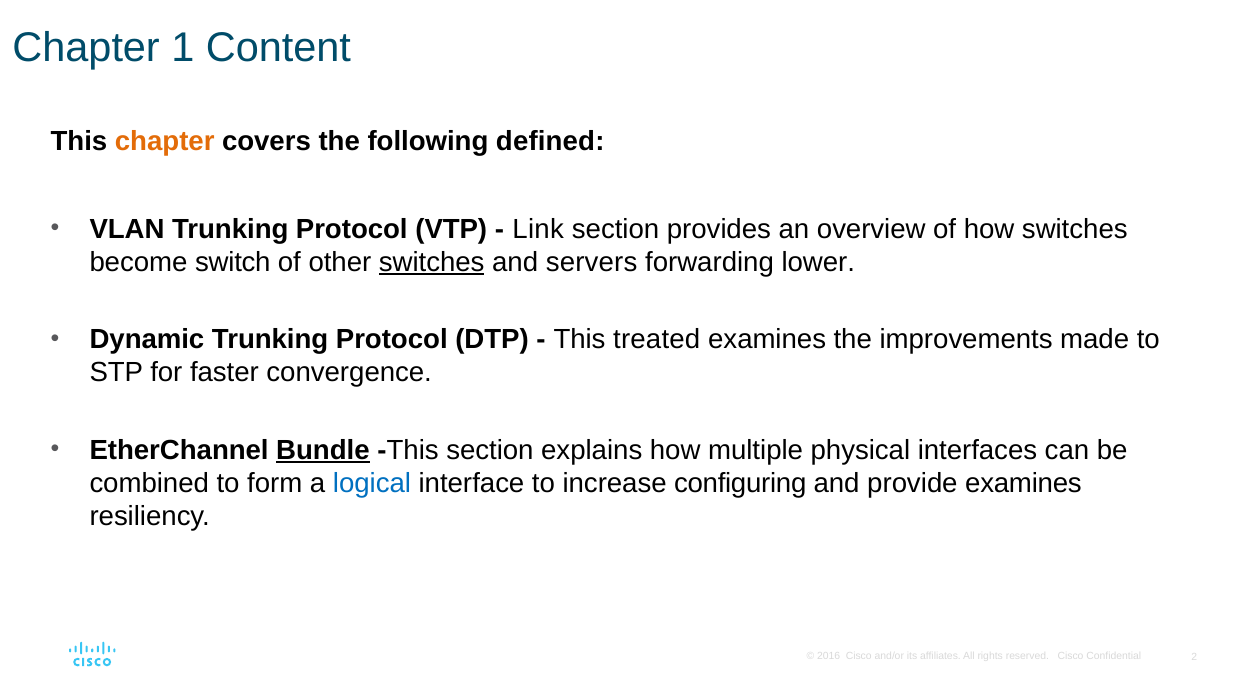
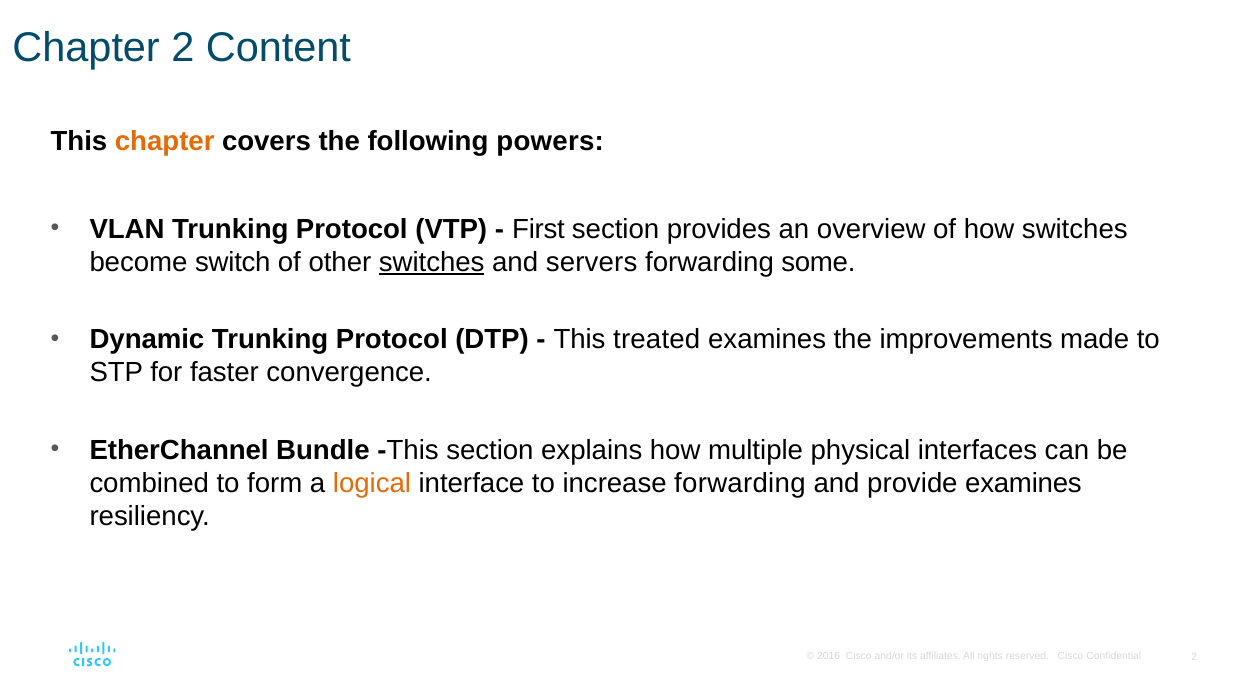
Chapter 1: 1 -> 2 (183, 48)
defined: defined -> powers (550, 141)
Link: Link -> First (538, 229)
lower: lower -> some (818, 262)
Bundle underline: present -> none (323, 450)
logical colour: blue -> orange (372, 483)
increase configuring: configuring -> forwarding (740, 483)
